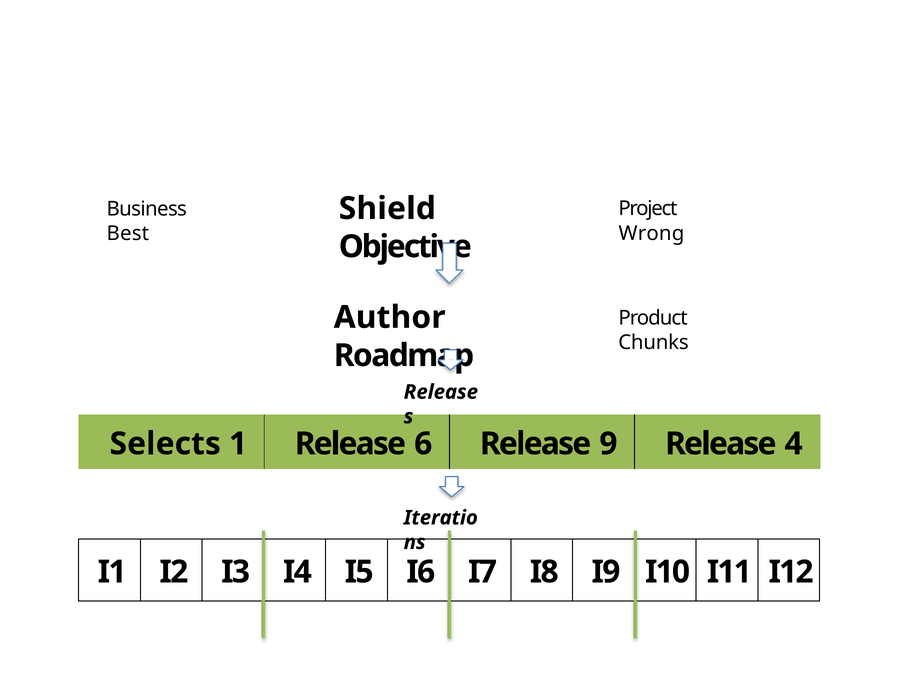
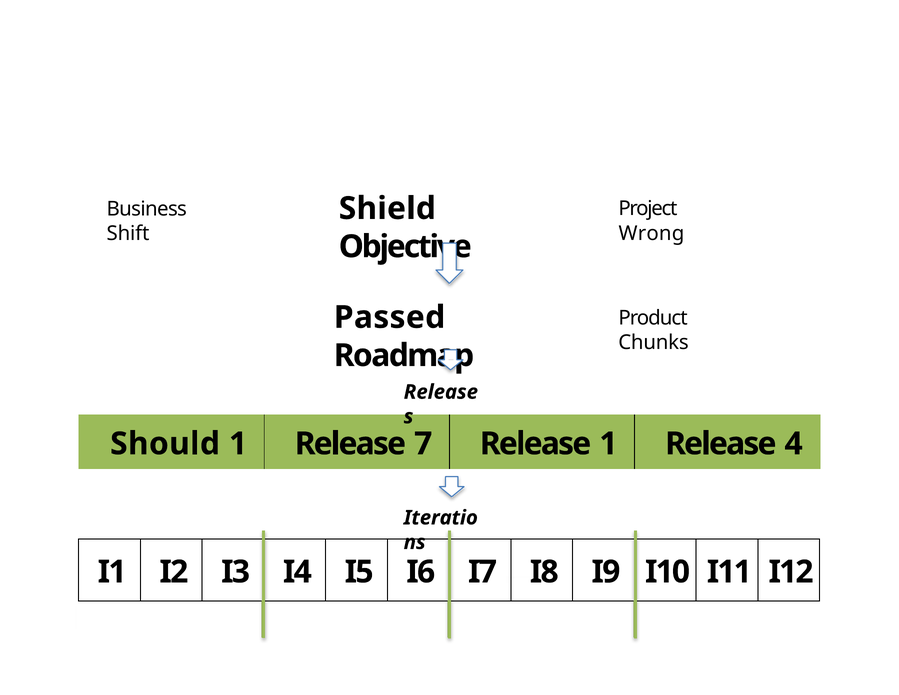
Best: Best -> Shift (128, 233)
Author: Author -> Passed (390, 317)
Selects: Selects -> Should (165, 444)
6: 6 -> 7 (423, 444)
Release 9: 9 -> 1 (608, 444)
